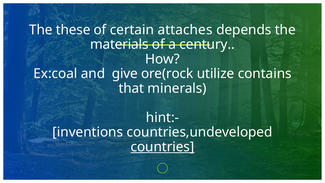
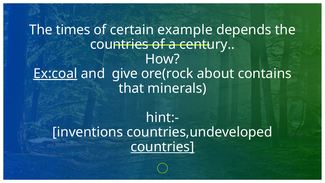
these: these -> times (73, 30)
attaches: attaches -> example (185, 30)
materials: materials -> countries (119, 44)
Ex:coal underline: none -> present (55, 74)
utilize: utilize -> about (216, 74)
